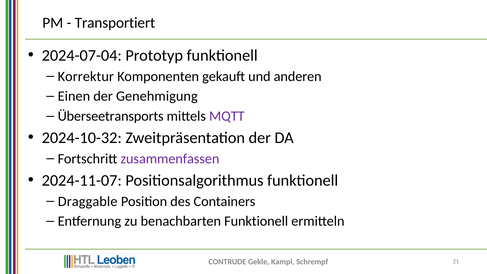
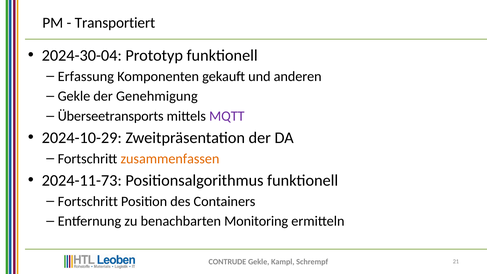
2024-07-04: 2024-07-04 -> 2024-30-04 (82, 55)
Korrektur: Korrektur -> Erfassung (86, 76)
Einen: Einen -> Gekle (74, 96)
2024-10-32: 2024-10-32 -> 2024-10-29 (82, 138)
zusammenfassen colour: purple -> orange (170, 159)
2024-11-07: 2024-11-07 -> 2024-11-73 (82, 180)
Draggable: Draggable -> Fortschritt (88, 201)
benachbarten Funktionell: Funktionell -> Monitoring (256, 221)
